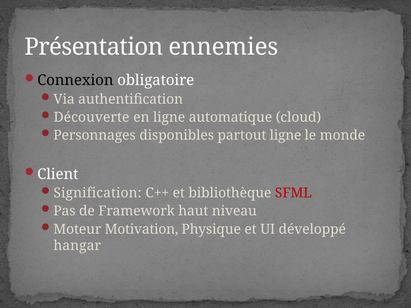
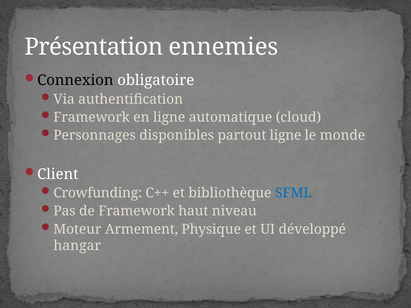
Découverte: Découverte -> Framework (92, 117)
Signification: Signification -> Crowfunding (98, 193)
SFML colour: red -> blue (293, 193)
Motivation: Motivation -> Armement (141, 229)
